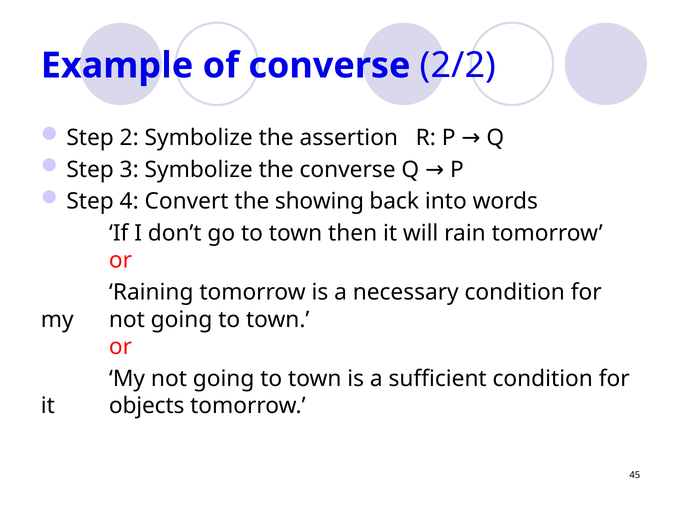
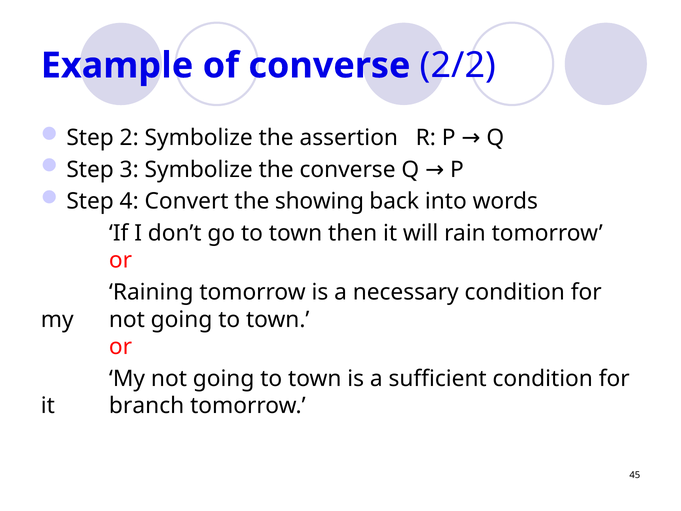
objects: objects -> branch (147, 406)
